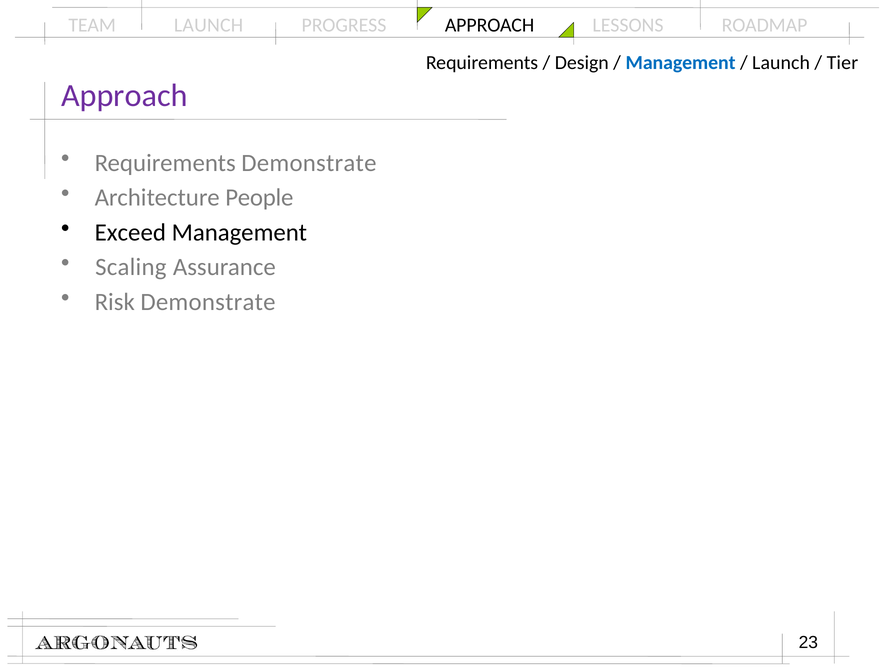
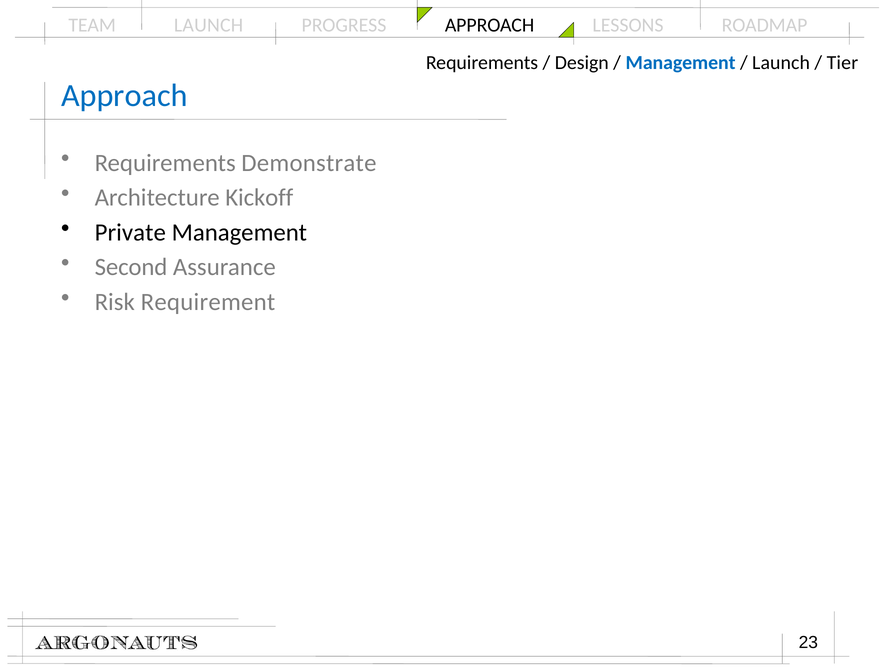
Approach colour: purple -> blue (124, 95)
People: People -> Kickoff (259, 197)
Exceed: Exceed -> Private (130, 232)
Scaling: Scaling -> Second (131, 267)
Risk Demonstrate: Demonstrate -> Requirement (208, 302)
